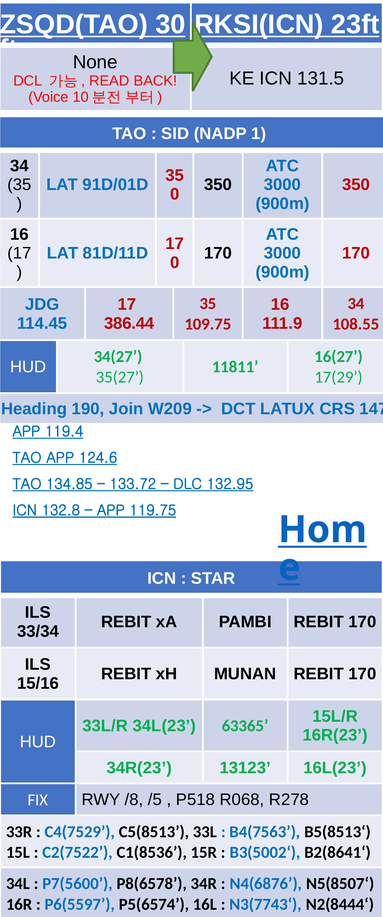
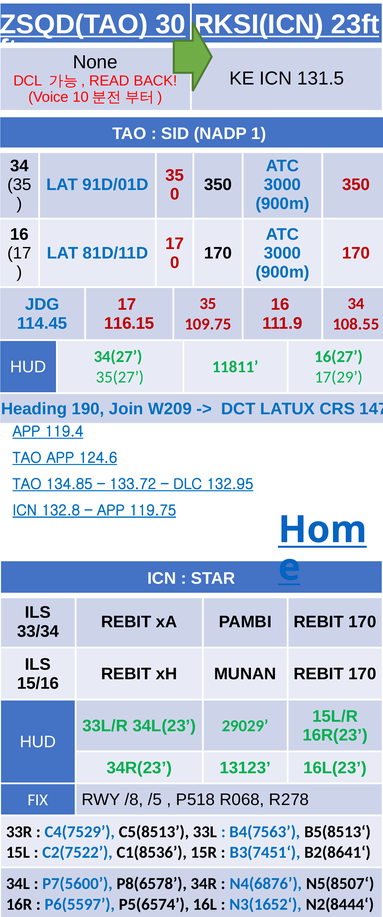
386.44: 386.44 -> 116.15 (129, 323)
63365: 63365 -> 29029 (245, 725)
B3(5002‘: B3(5002‘ -> B3(7451‘ (265, 852)
N3(7743‘: N3(7743‘ -> N3(1652‘ (266, 904)
